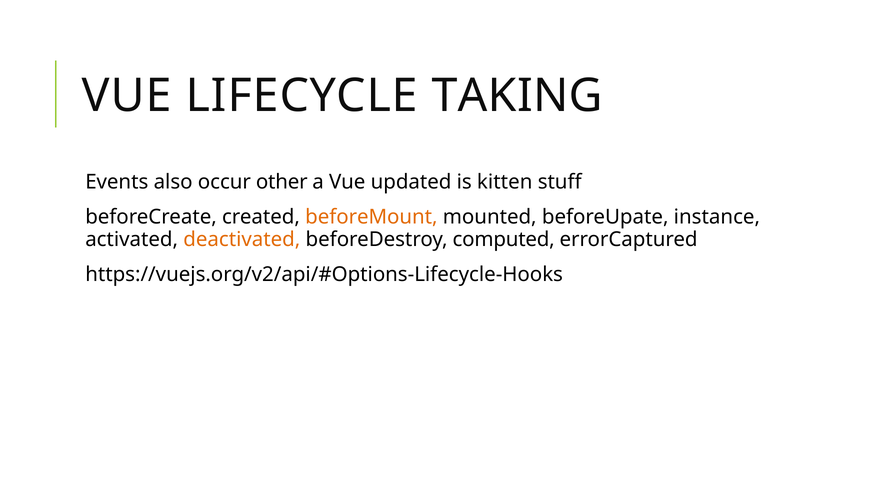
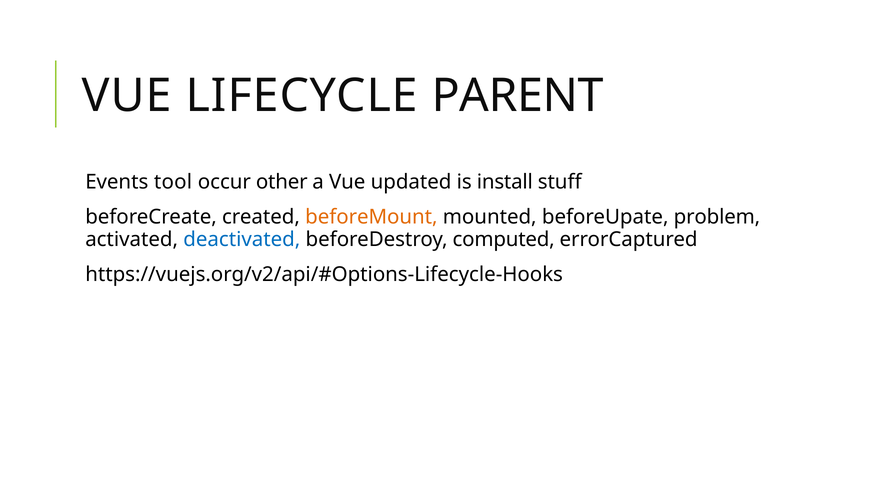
TAKING: TAKING -> PARENT (518, 96)
also: also -> tool (173, 182)
kitten: kitten -> install (505, 182)
instance: instance -> problem (717, 217)
deactivated colour: orange -> blue (242, 239)
